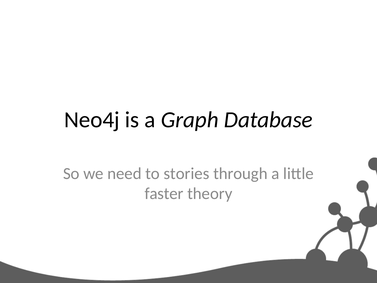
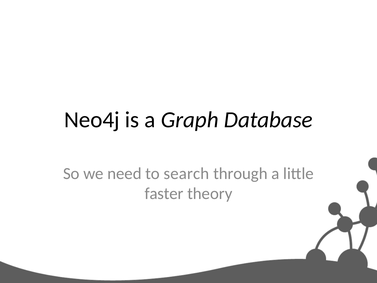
stories: stories -> search (186, 173)
